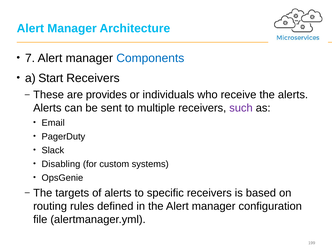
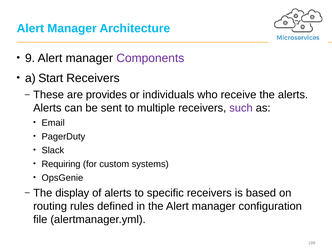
7: 7 -> 9 (30, 58)
Components colour: blue -> purple (150, 58)
Disabling: Disabling -> Requiring (61, 164)
targets: targets -> display (72, 193)
